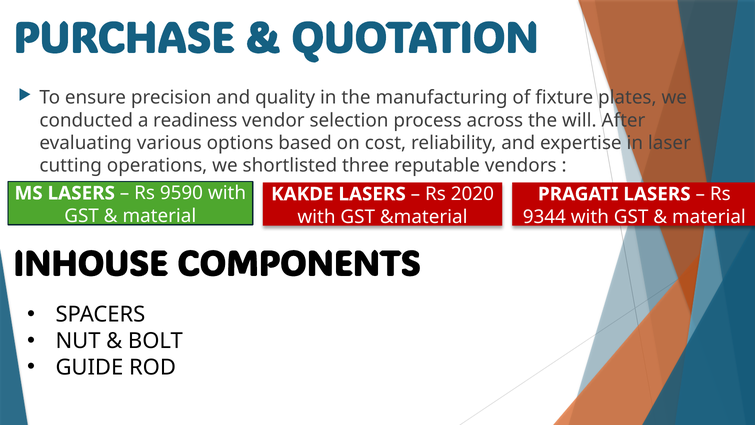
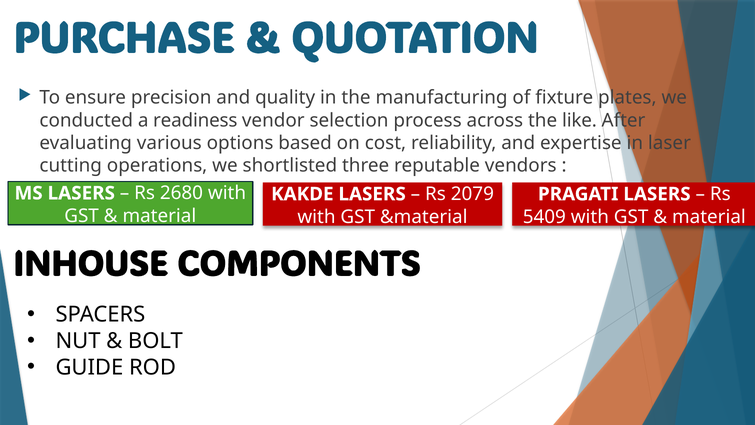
will: will -> like (579, 120)
9590: 9590 -> 2680 (181, 193)
2020: 2020 -> 2079 (472, 194)
9344: 9344 -> 5409 (544, 217)
